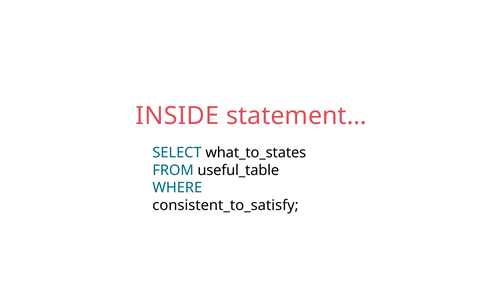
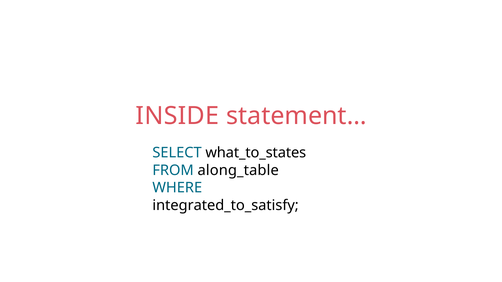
useful_table: useful_table -> along_table (238, 170)
consistent_to_satisfy: consistent_to_satisfy -> integrated_to_satisfy (226, 206)
